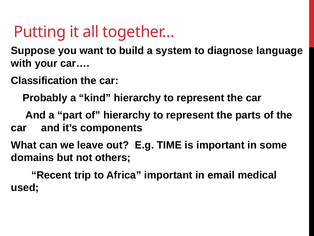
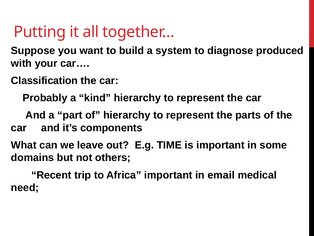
language: language -> produced (280, 51)
used: used -> need (25, 187)
